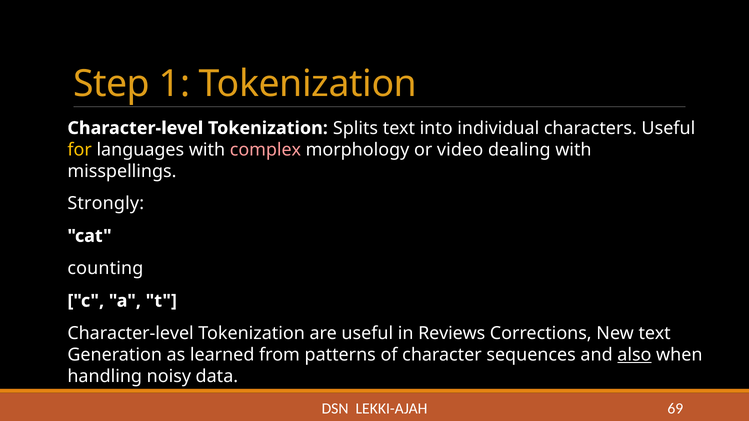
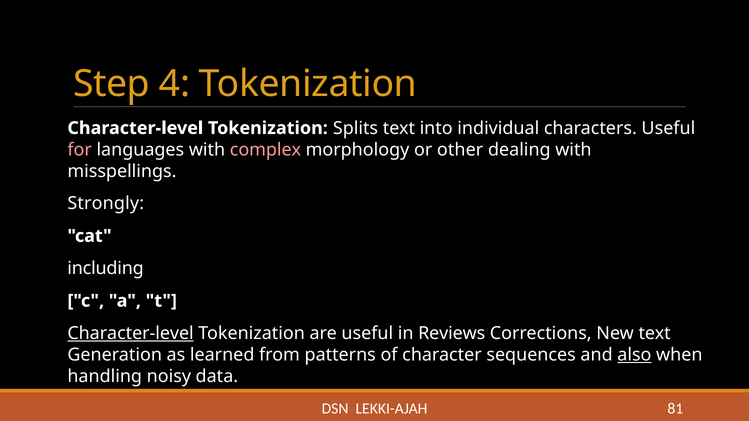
1: 1 -> 4 (175, 84)
for colour: yellow -> pink (80, 150)
video: video -> other (460, 150)
counting: counting -> including (106, 269)
Character-level underline: none -> present (131, 333)
69: 69 -> 81 (675, 409)
